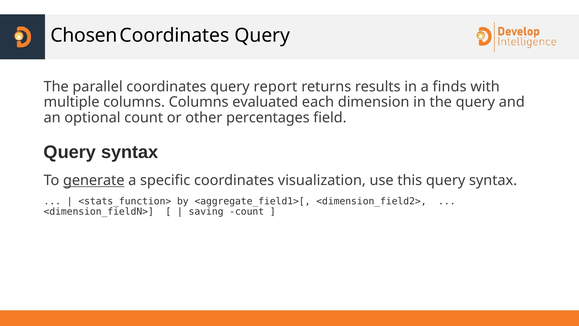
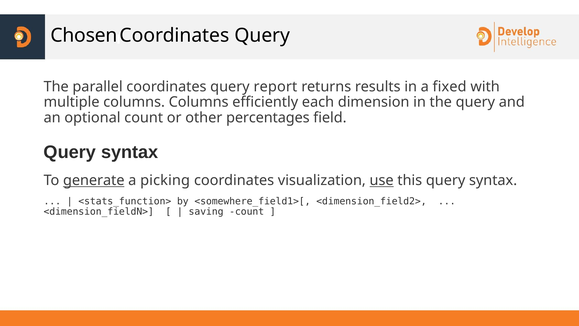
finds: finds -> fixed (450, 86)
evaluated: evaluated -> efficiently (265, 102)
specific: specific -> picking (165, 180)
use underline: none -> present (382, 180)
<aggregate_field1>[: <aggregate_field1>[ -> <somewhere_field1>[ (252, 201)
